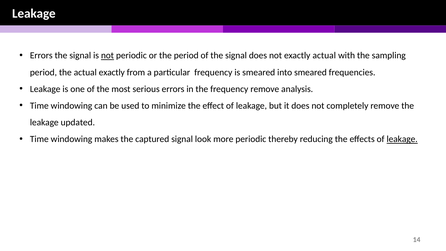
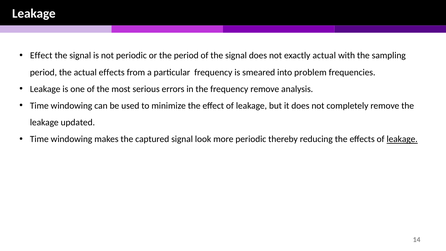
Errors: Errors -> Effect (41, 56)
not underline: present -> none (107, 56)
actual exactly: exactly -> effects (112, 72)
into smeared: smeared -> problem (310, 72)
